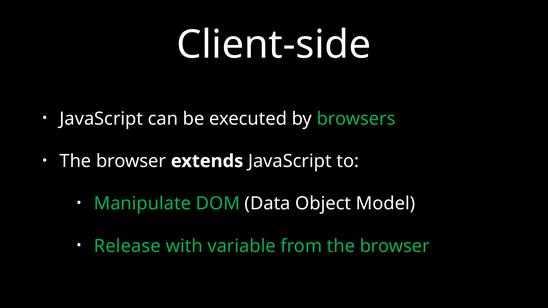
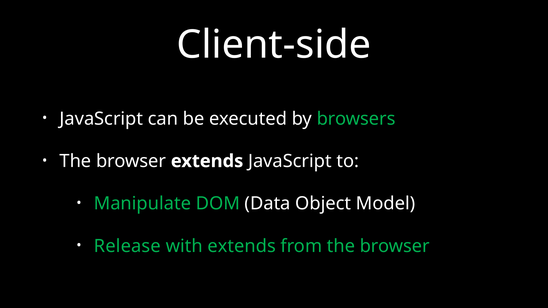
with variable: variable -> extends (242, 246)
